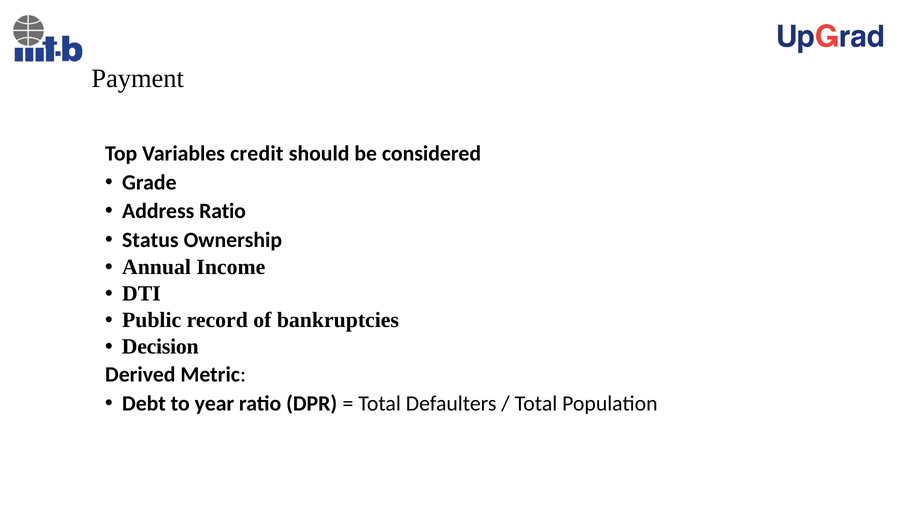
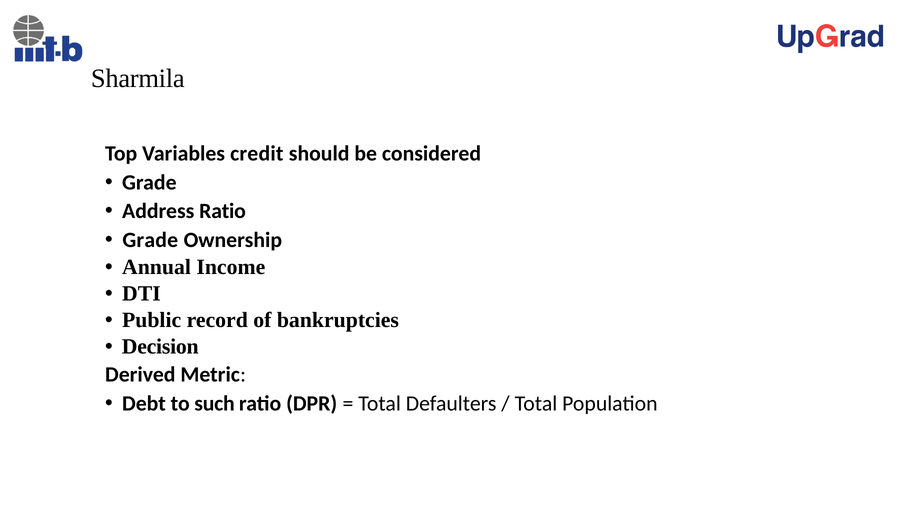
Payment: Payment -> Sharmila (138, 79)
Status: Status -> Grade (150, 240)
year: year -> such (215, 403)
